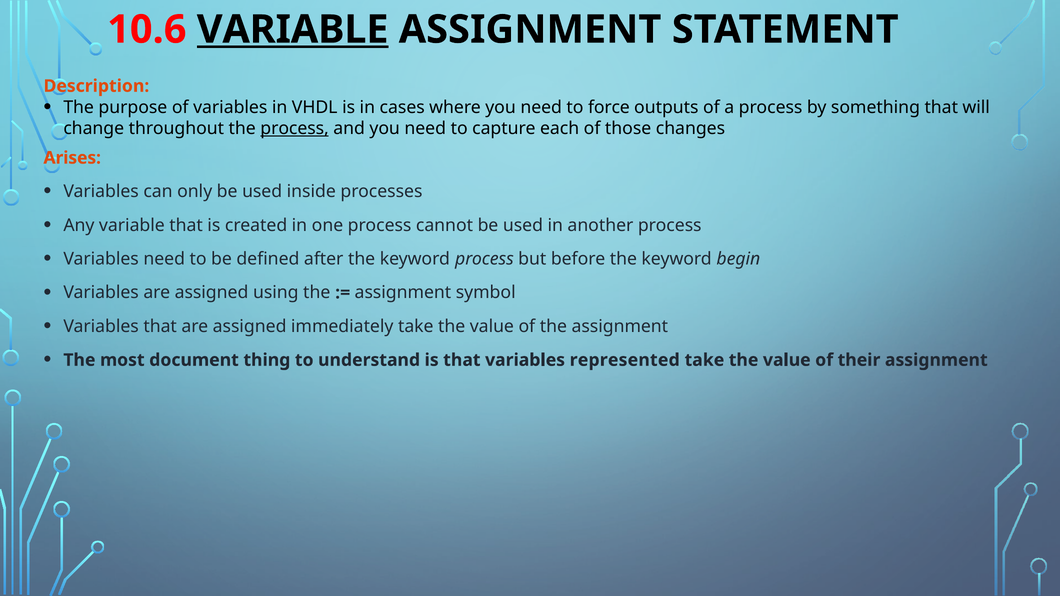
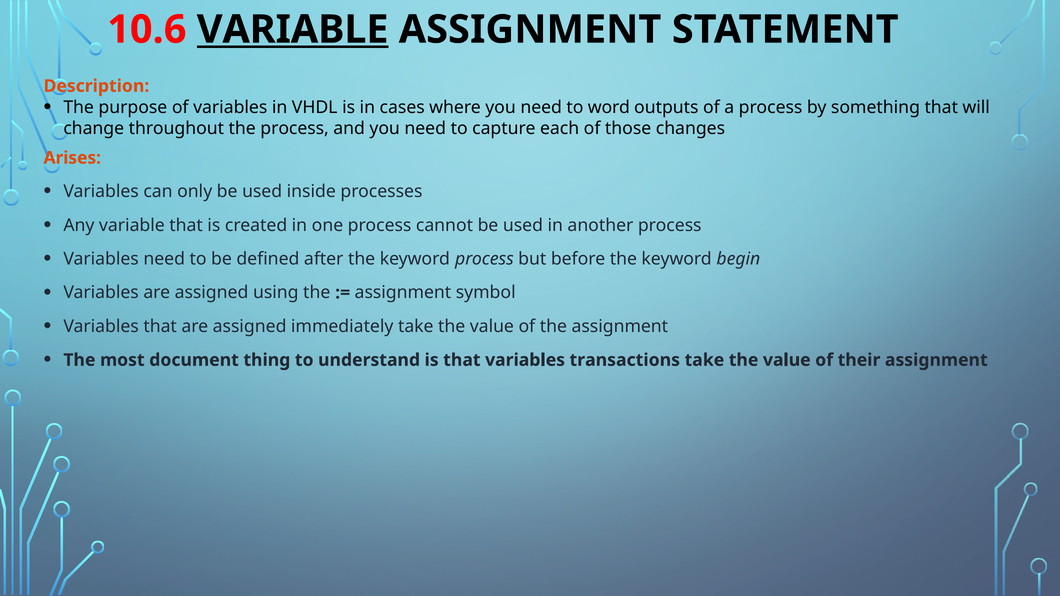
force: force -> word (609, 107)
process underline: present -> none (295, 128)
represented: represented -> transactions (625, 360)
